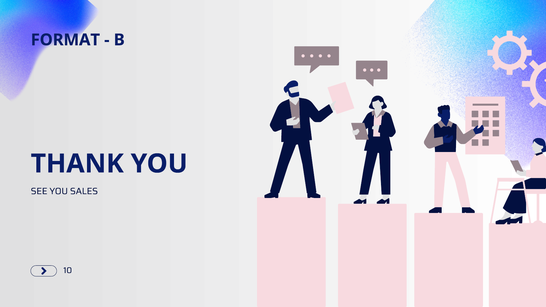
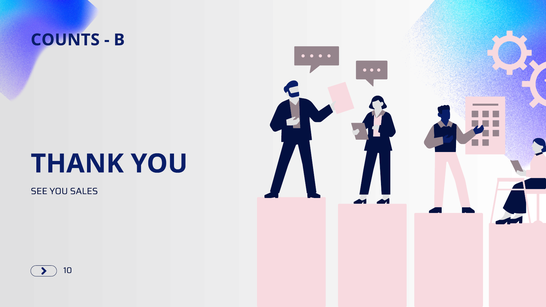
FORMAT: FORMAT -> COUNTS (65, 40)
